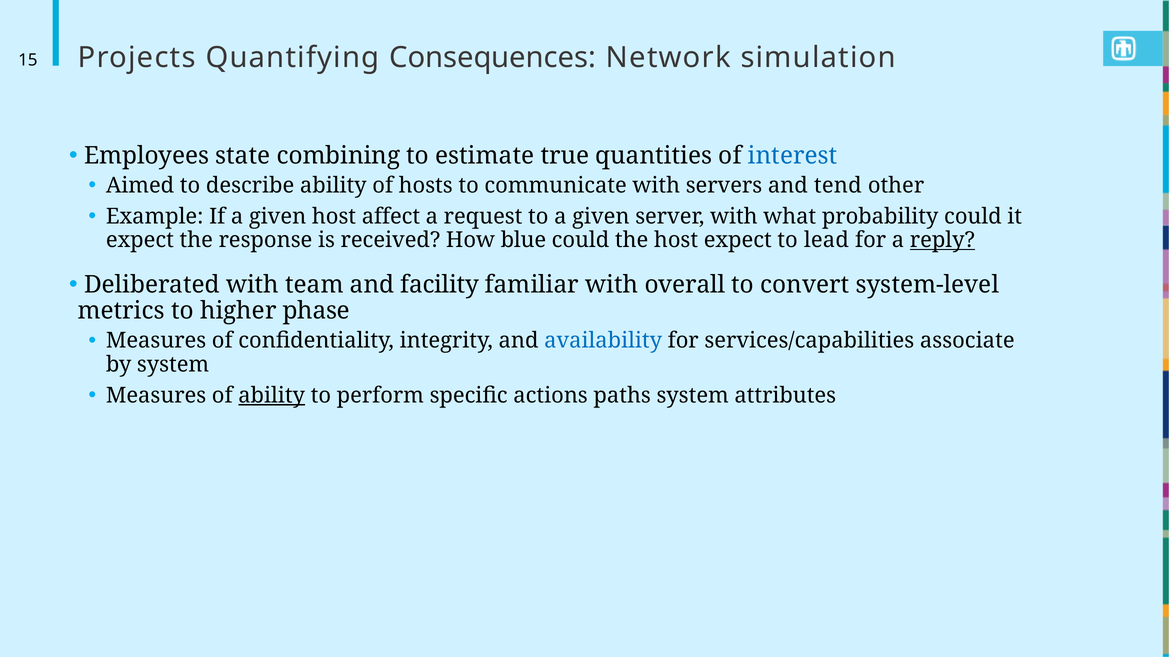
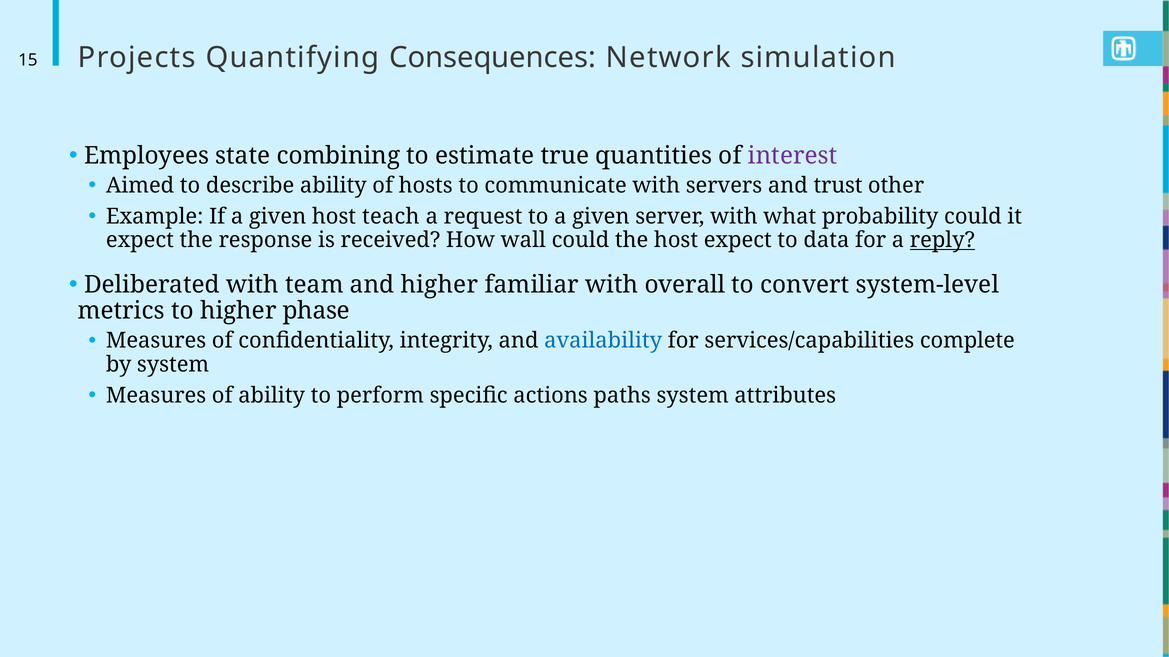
interest colour: blue -> purple (793, 156)
tend: tend -> trust (838, 186)
affect: affect -> teach (391, 217)
blue: blue -> wall (523, 240)
lead: lead -> data (826, 240)
and facility: facility -> higher (439, 285)
associate: associate -> complete (967, 341)
ability underline: present -> none (272, 396)
